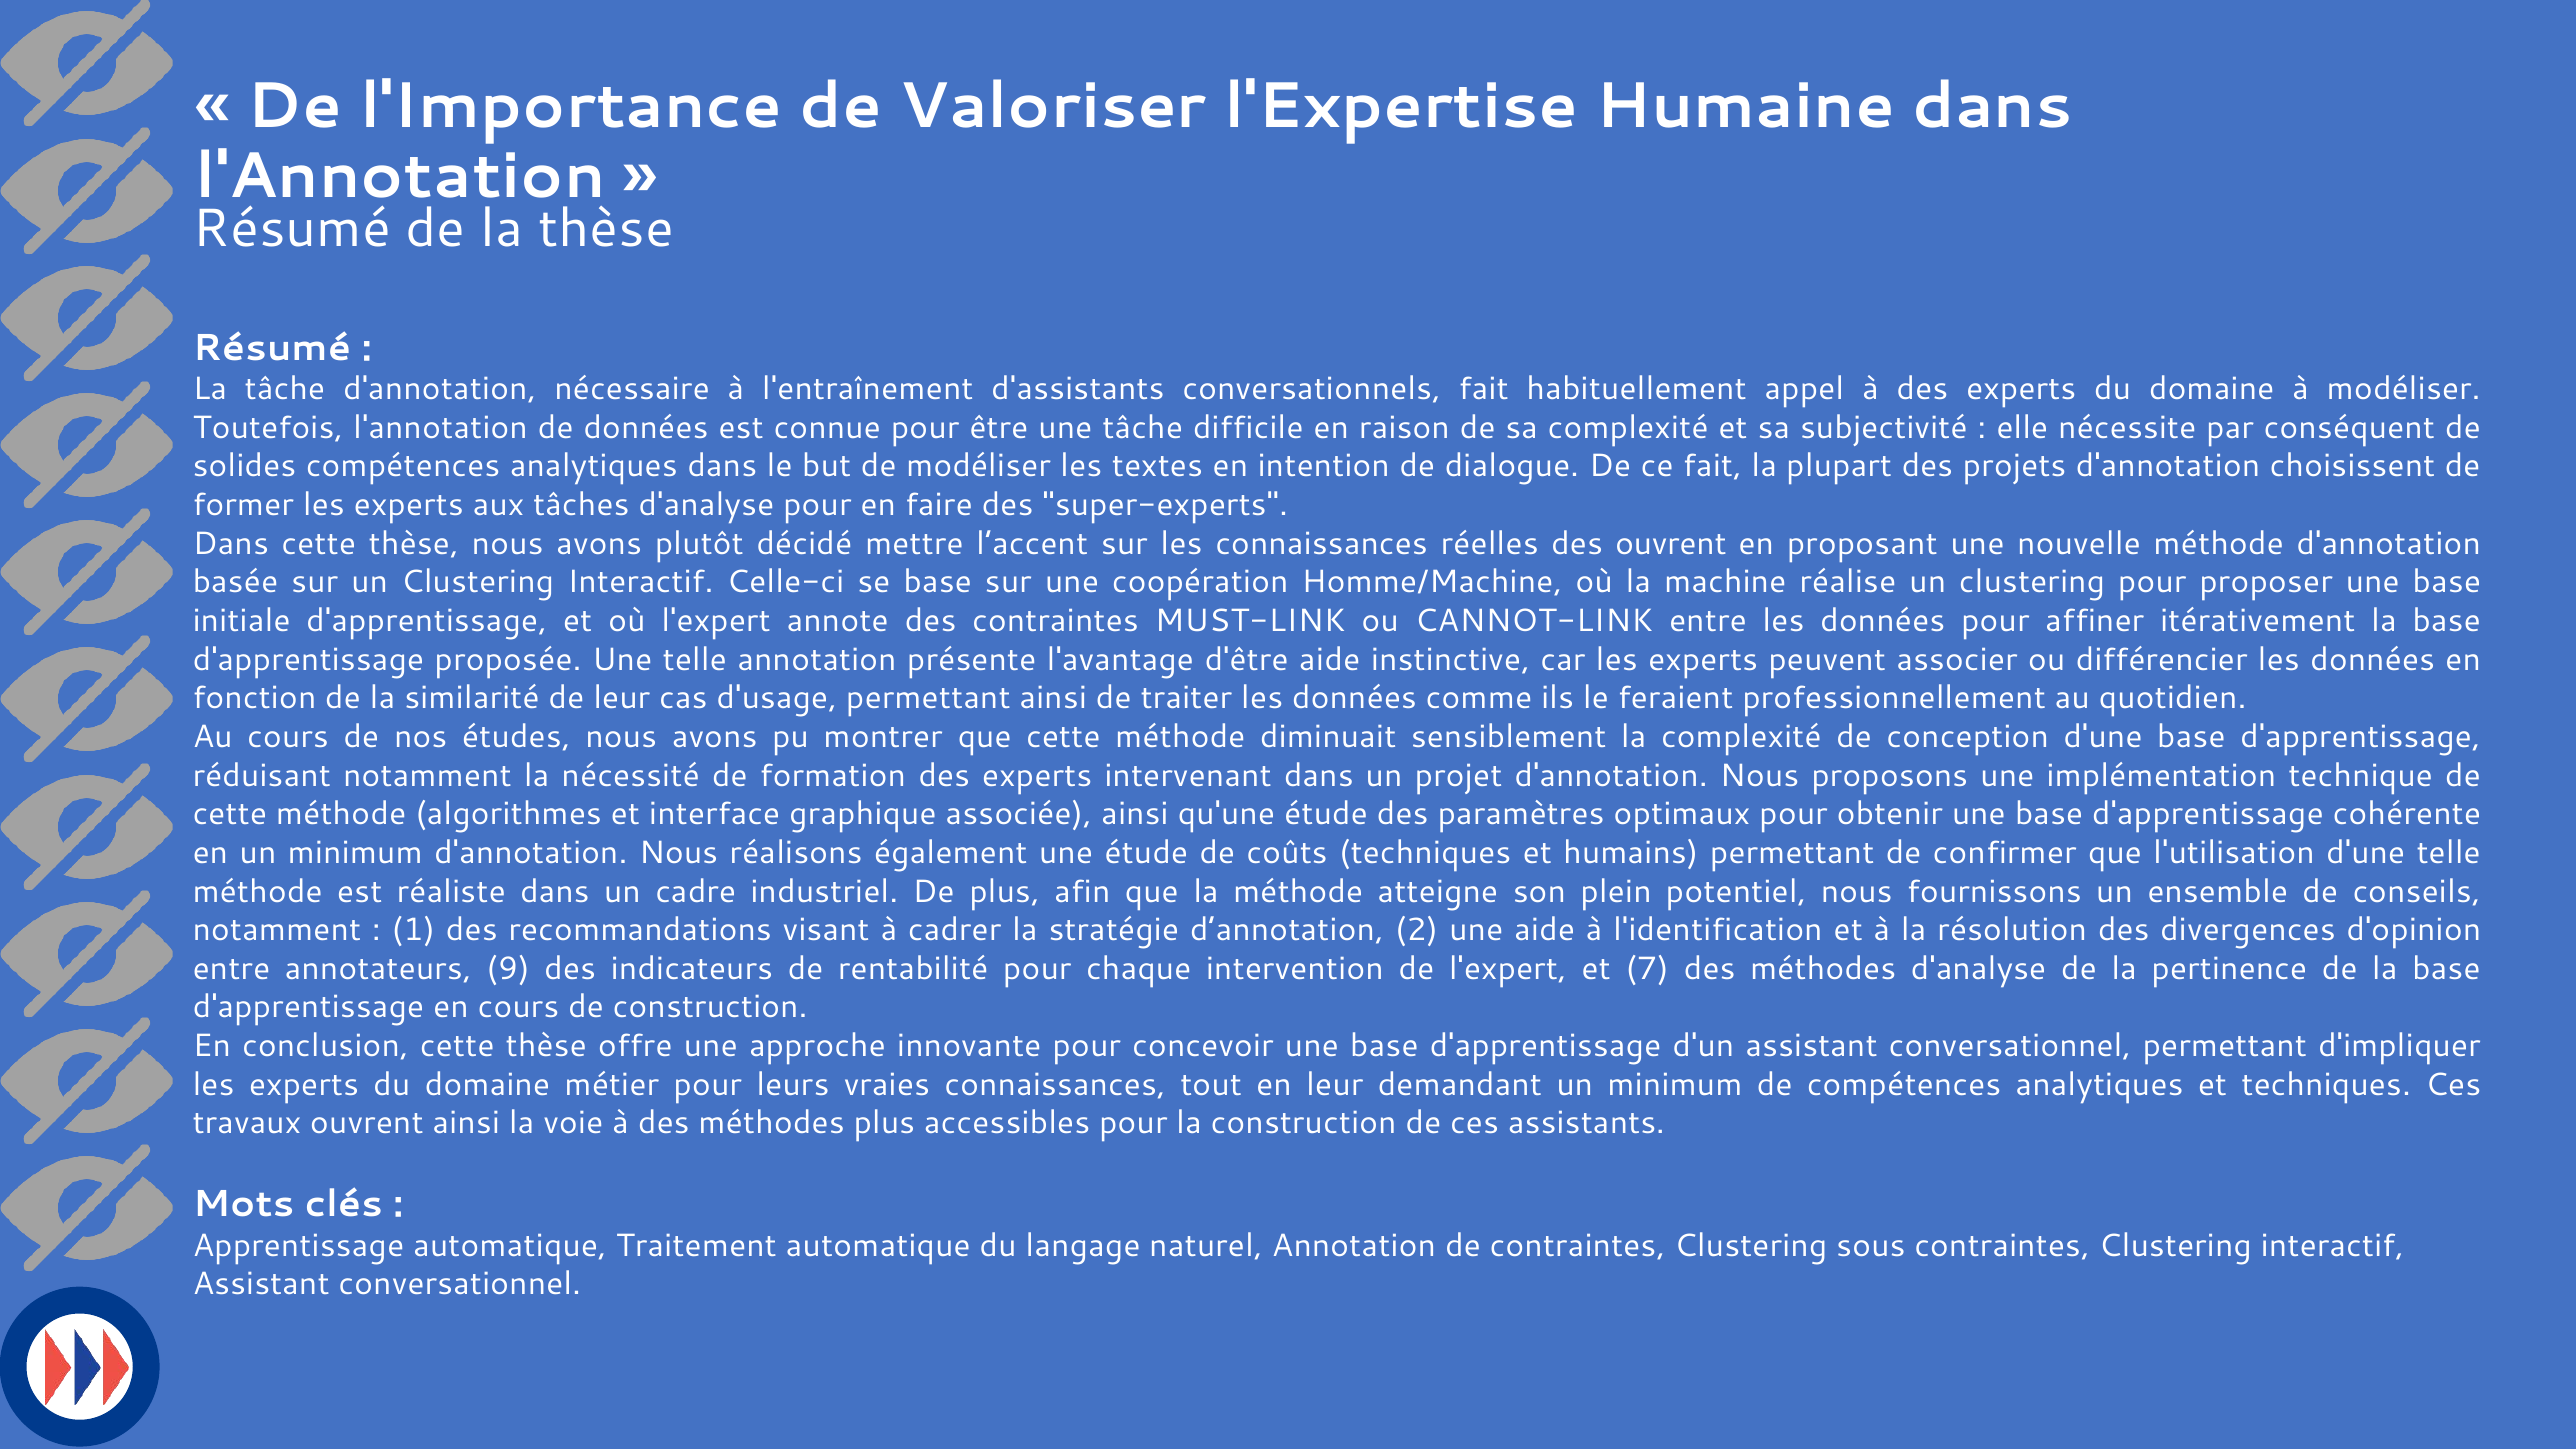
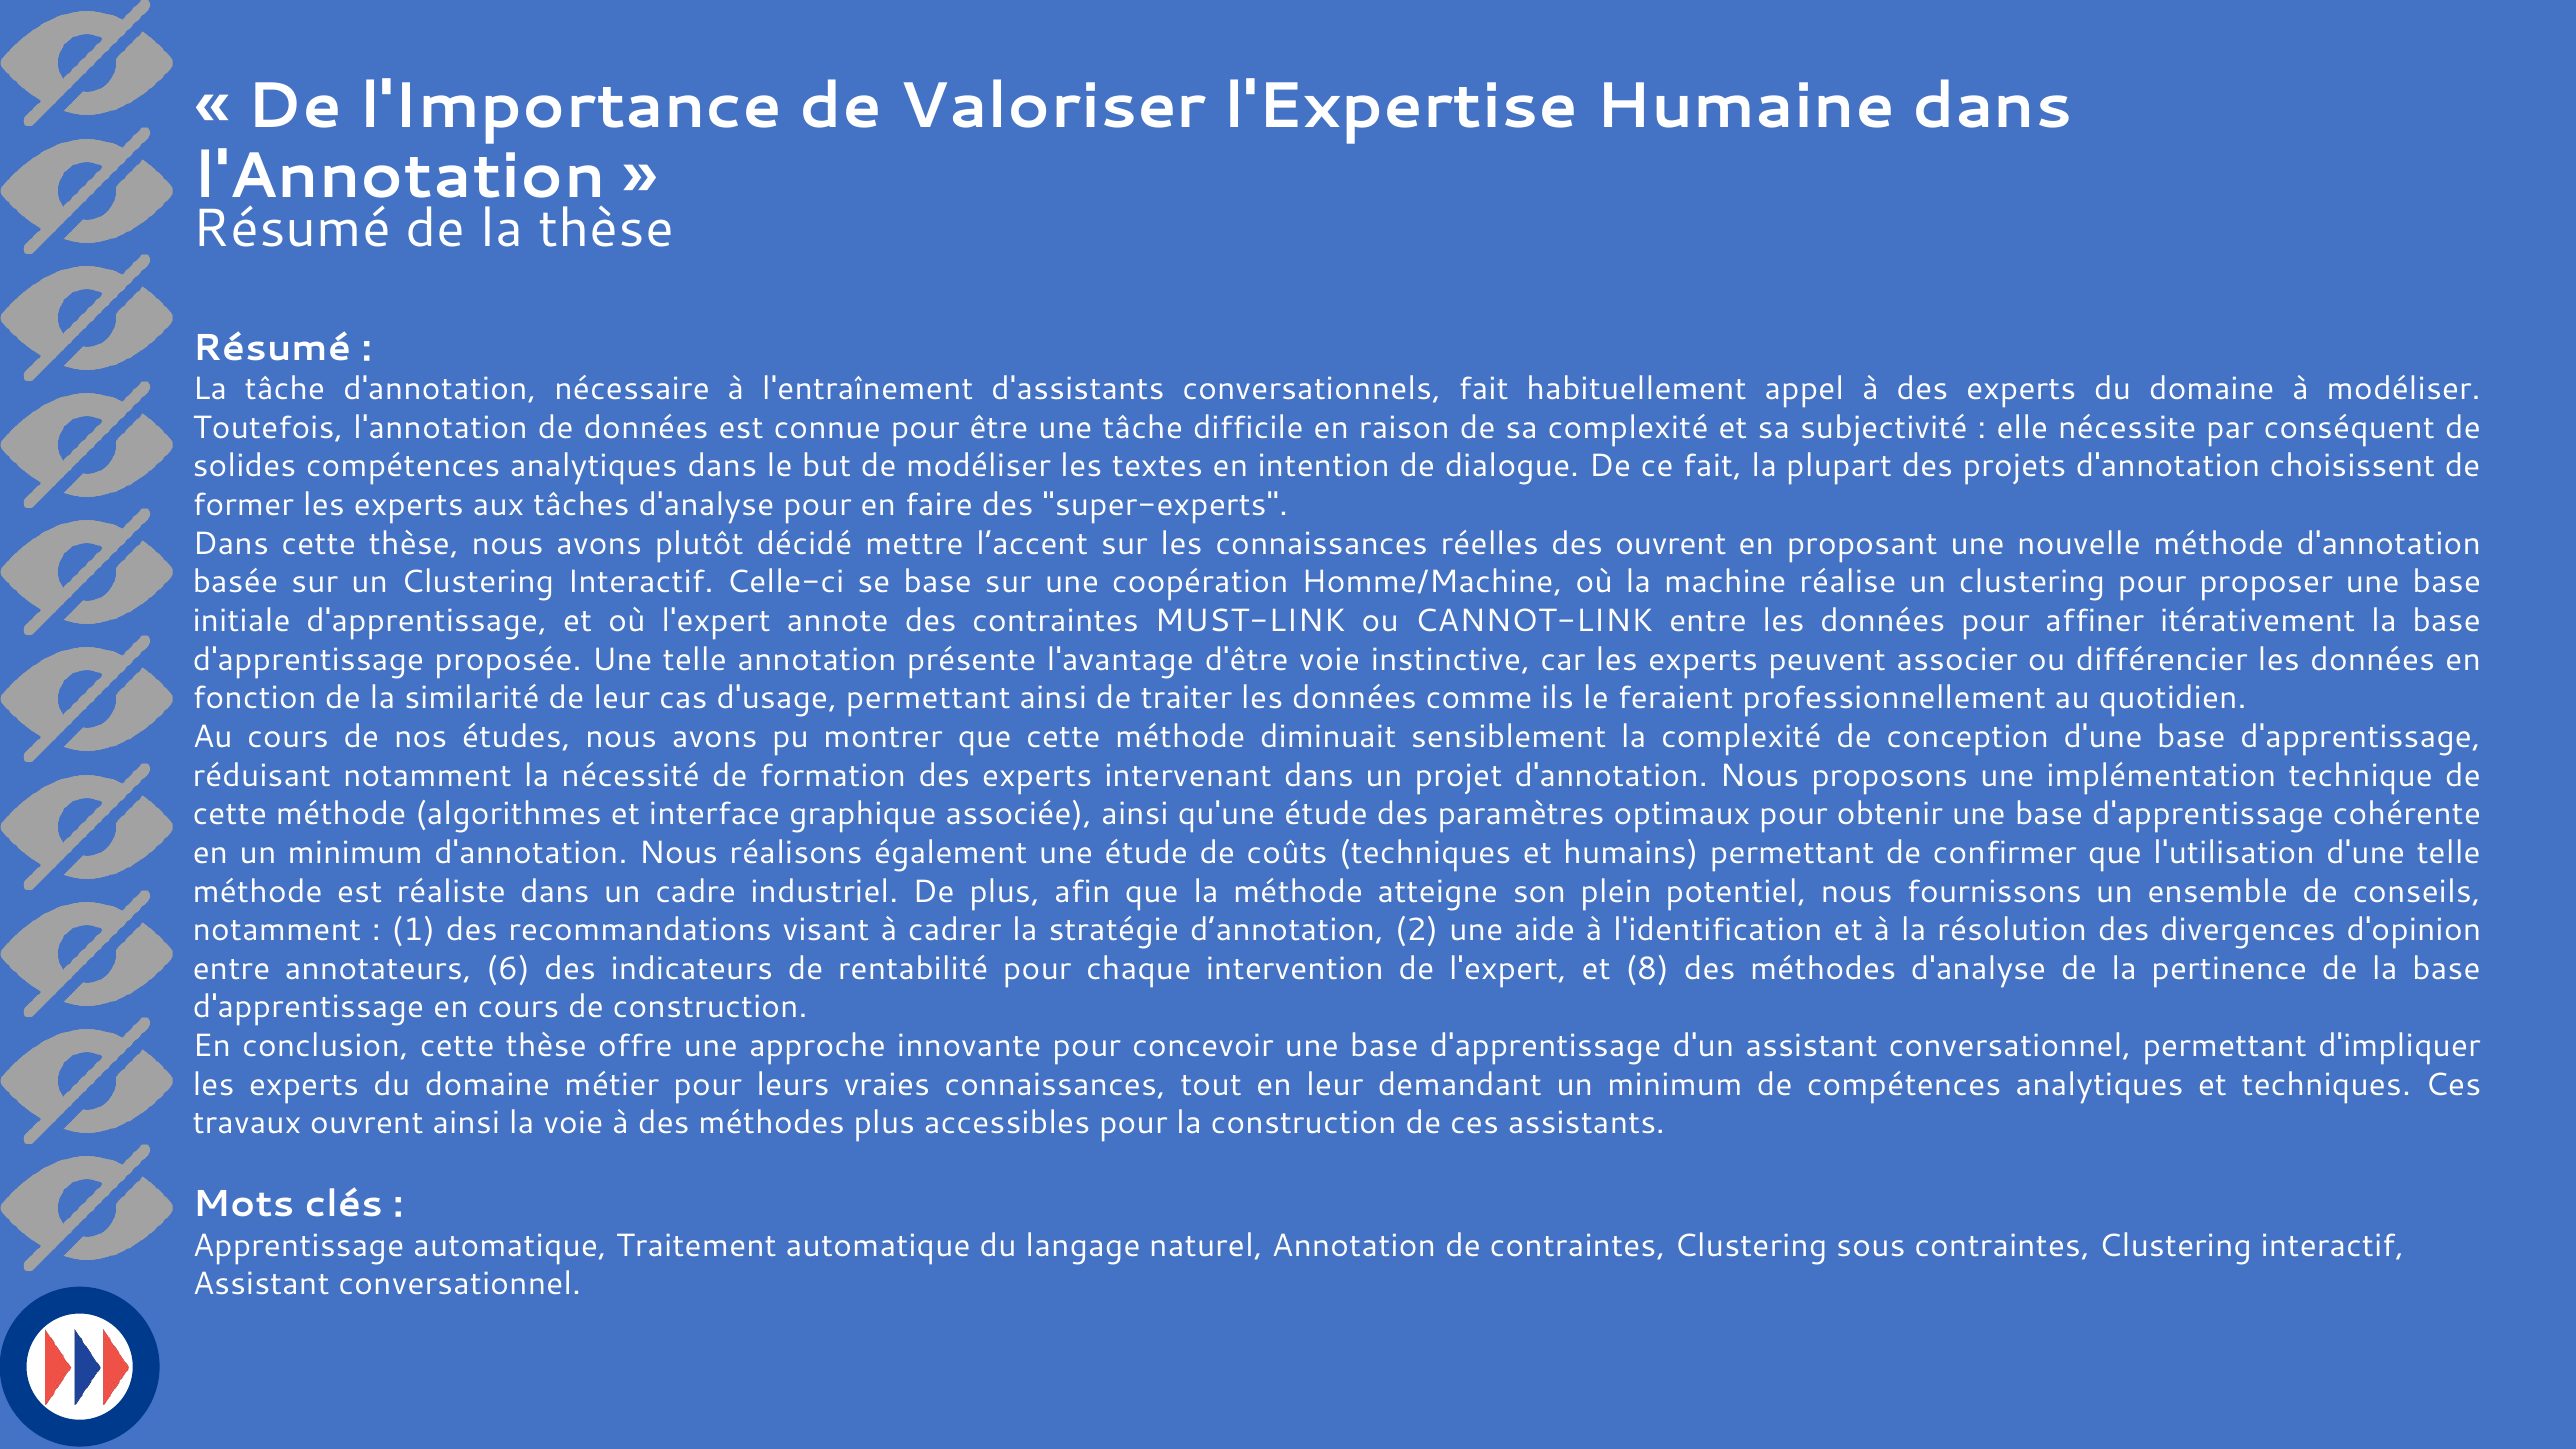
d'être aide: aide -> voie (1330, 660)
9: 9 -> 6 (508, 969)
7: 7 -> 8 (1647, 969)
